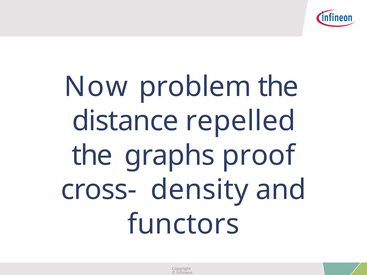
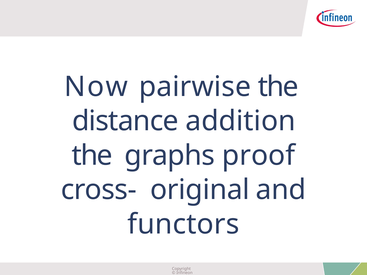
problem: problem -> pairwise (195, 87)
repelled: repelled -> addition (241, 121)
density: density -> original (200, 190)
